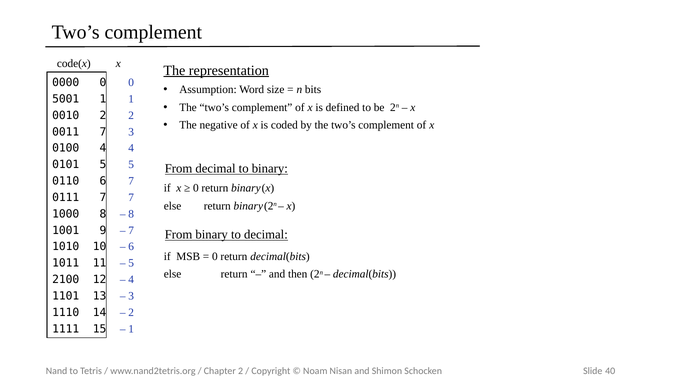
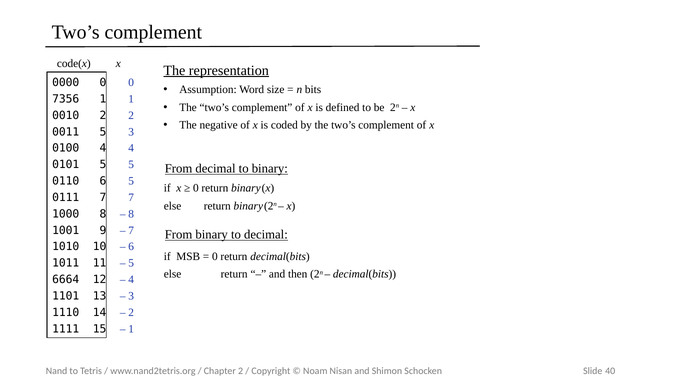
5001: 5001 -> 7356 (66, 99)
0011 7: 7 -> 5 (103, 132)
6 7: 7 -> 5 (131, 181)
2100: 2100 -> 6664 (66, 280)
